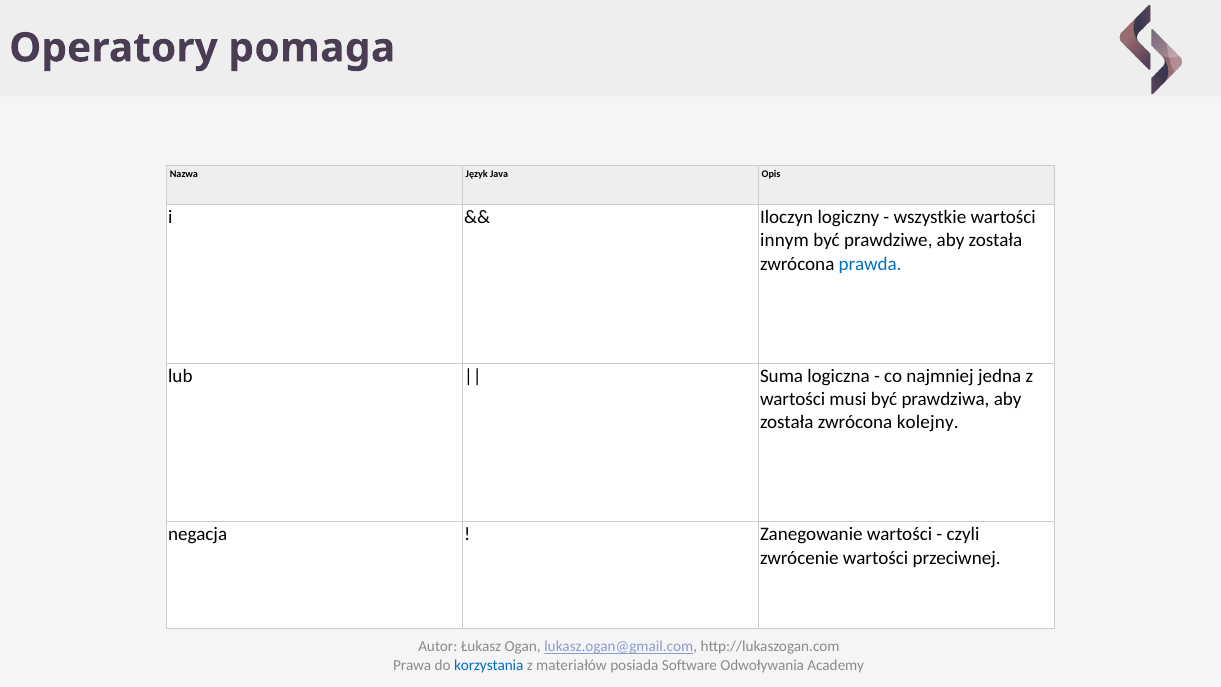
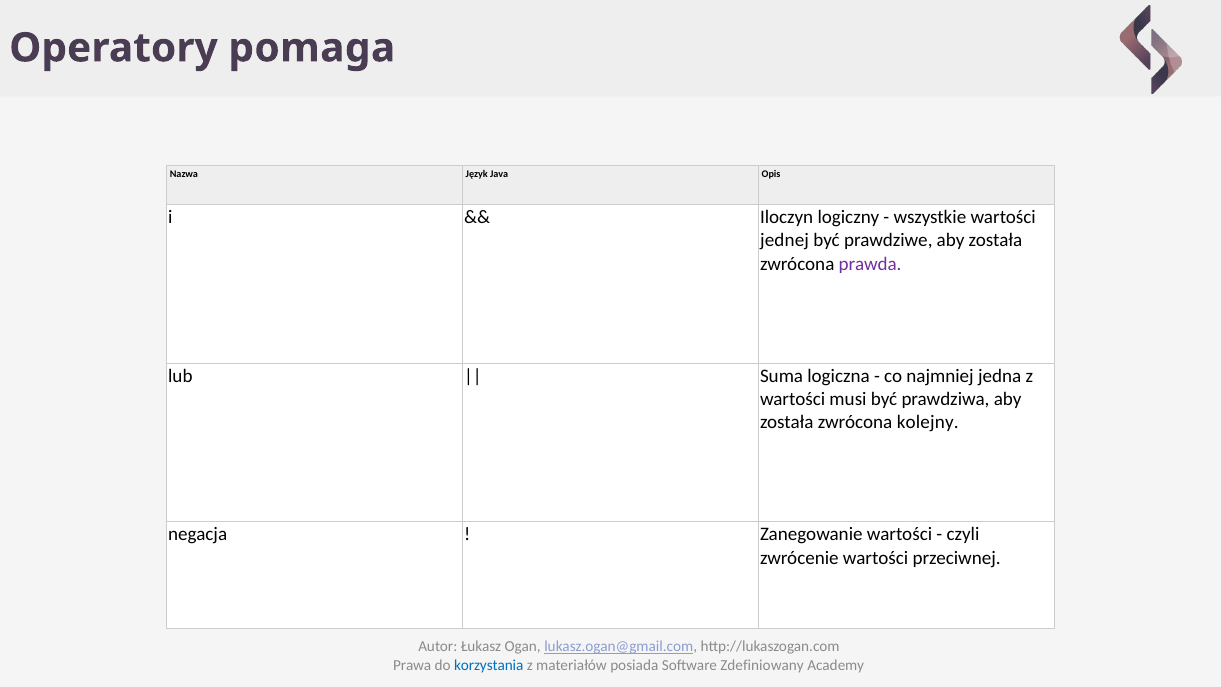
innym: innym -> jednej (784, 241)
prawda colour: blue -> purple (870, 264)
Odwoływania: Odwoływania -> Zdefiniowany (762, 665)
